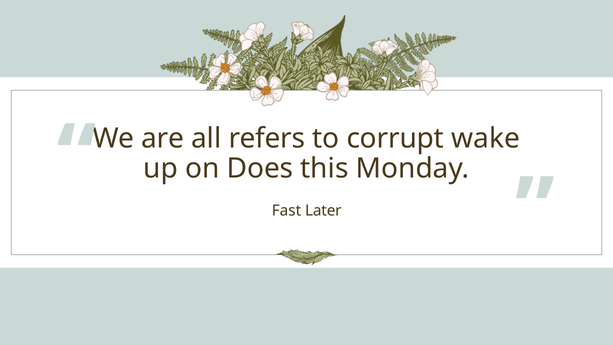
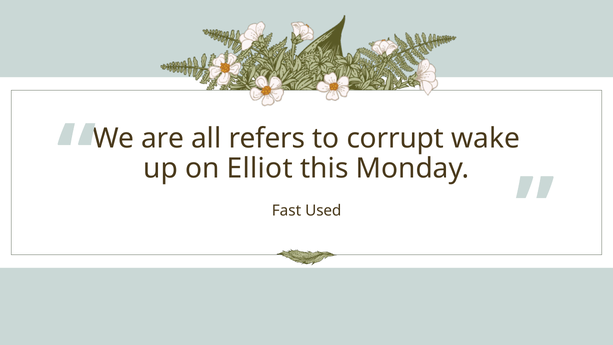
Later: Later -> Used (323, 211)
Does: Does -> Elliot (260, 169)
